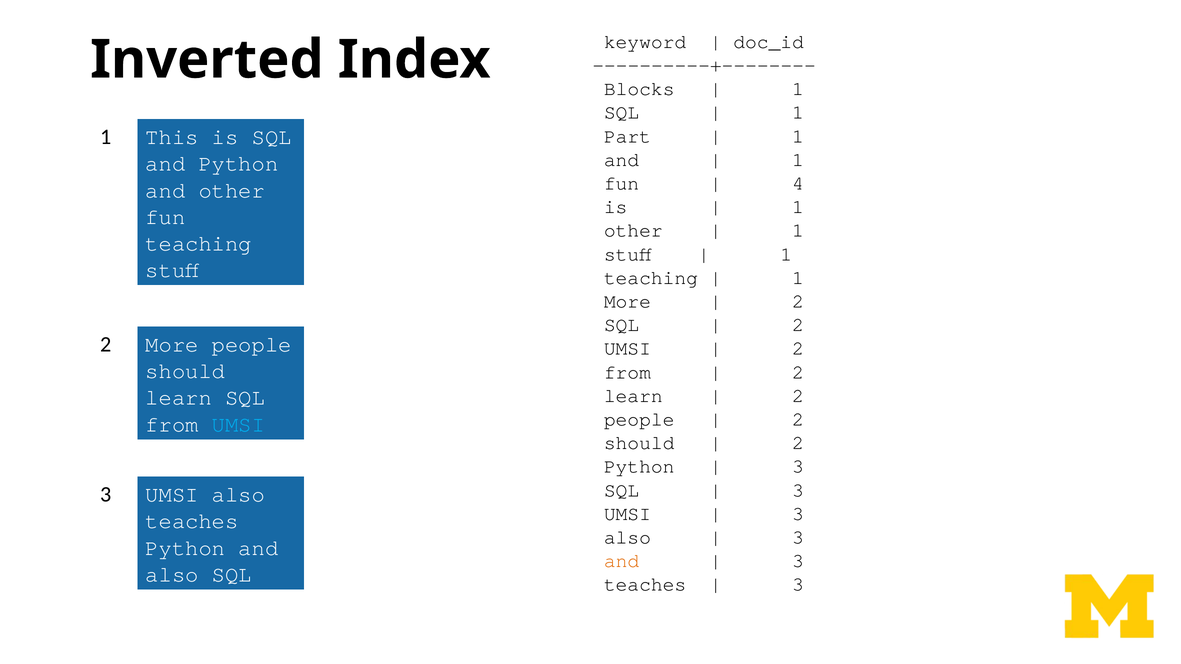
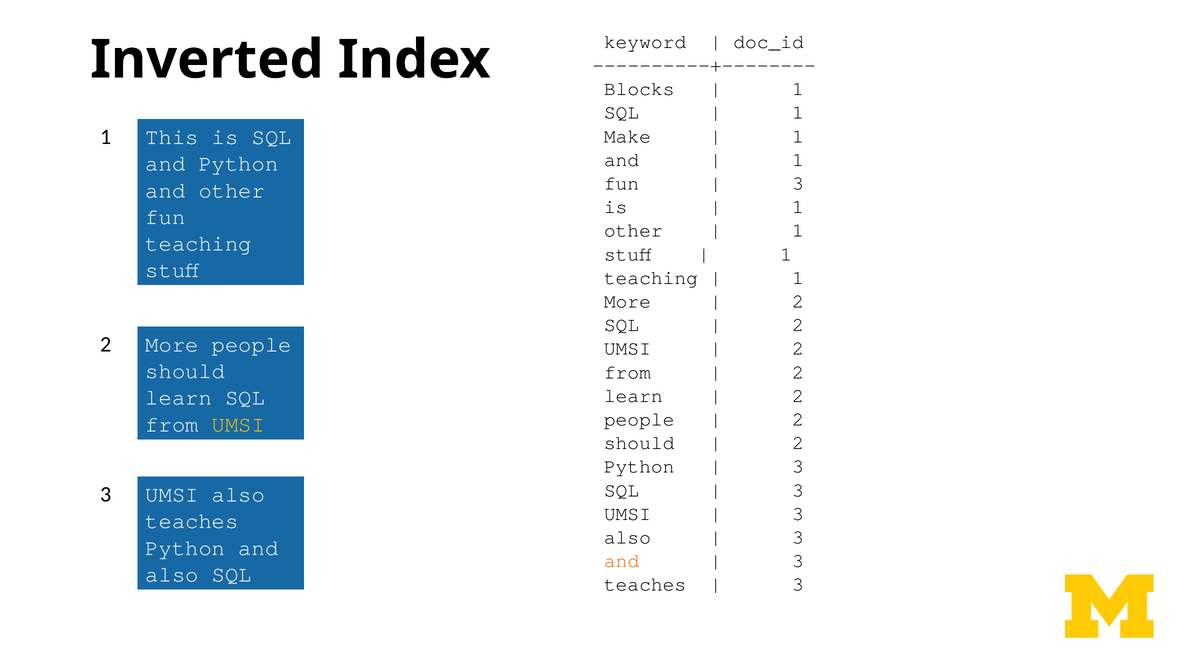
Part: Part -> Make (627, 136)
4: 4 -> 3 (798, 183)
UMSI colour: light blue -> yellow (238, 424)
